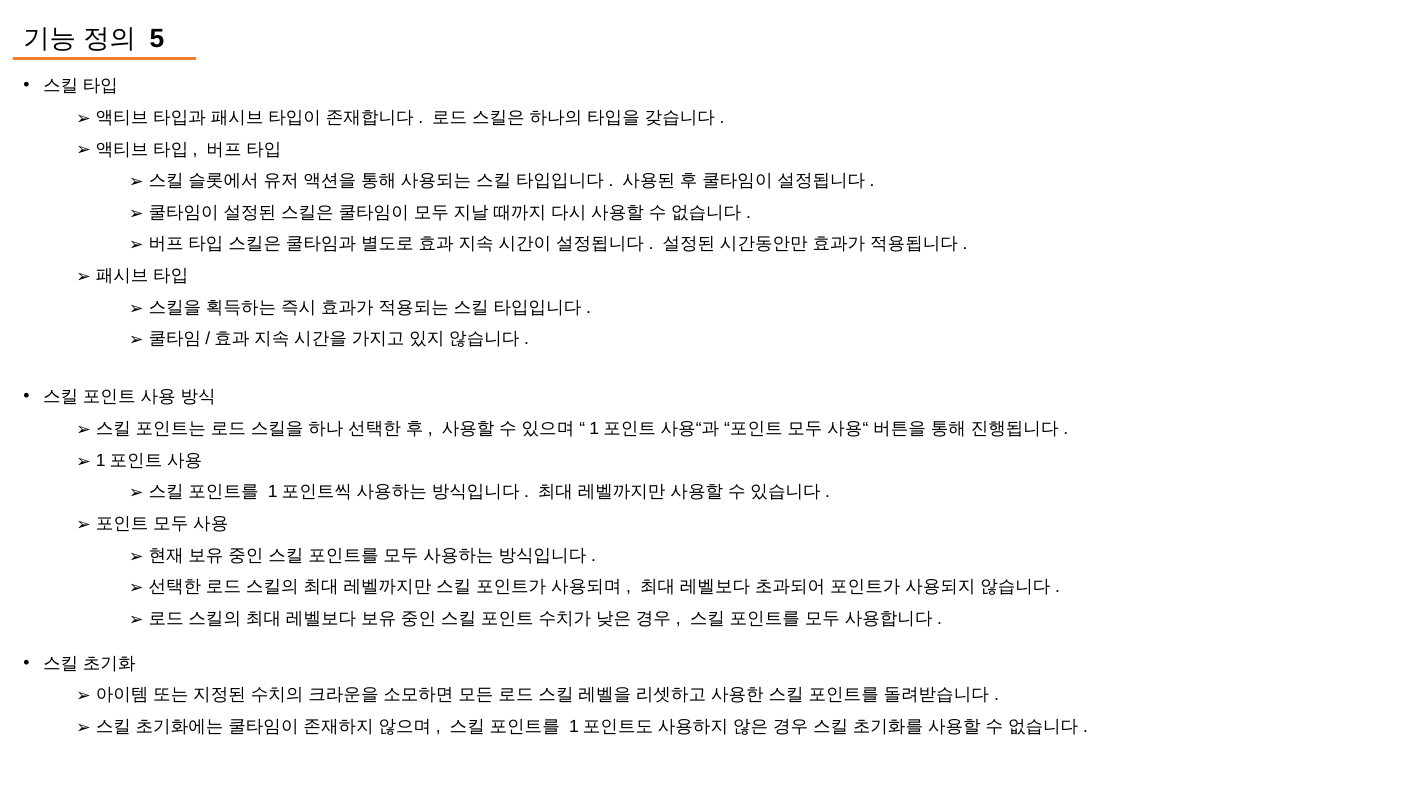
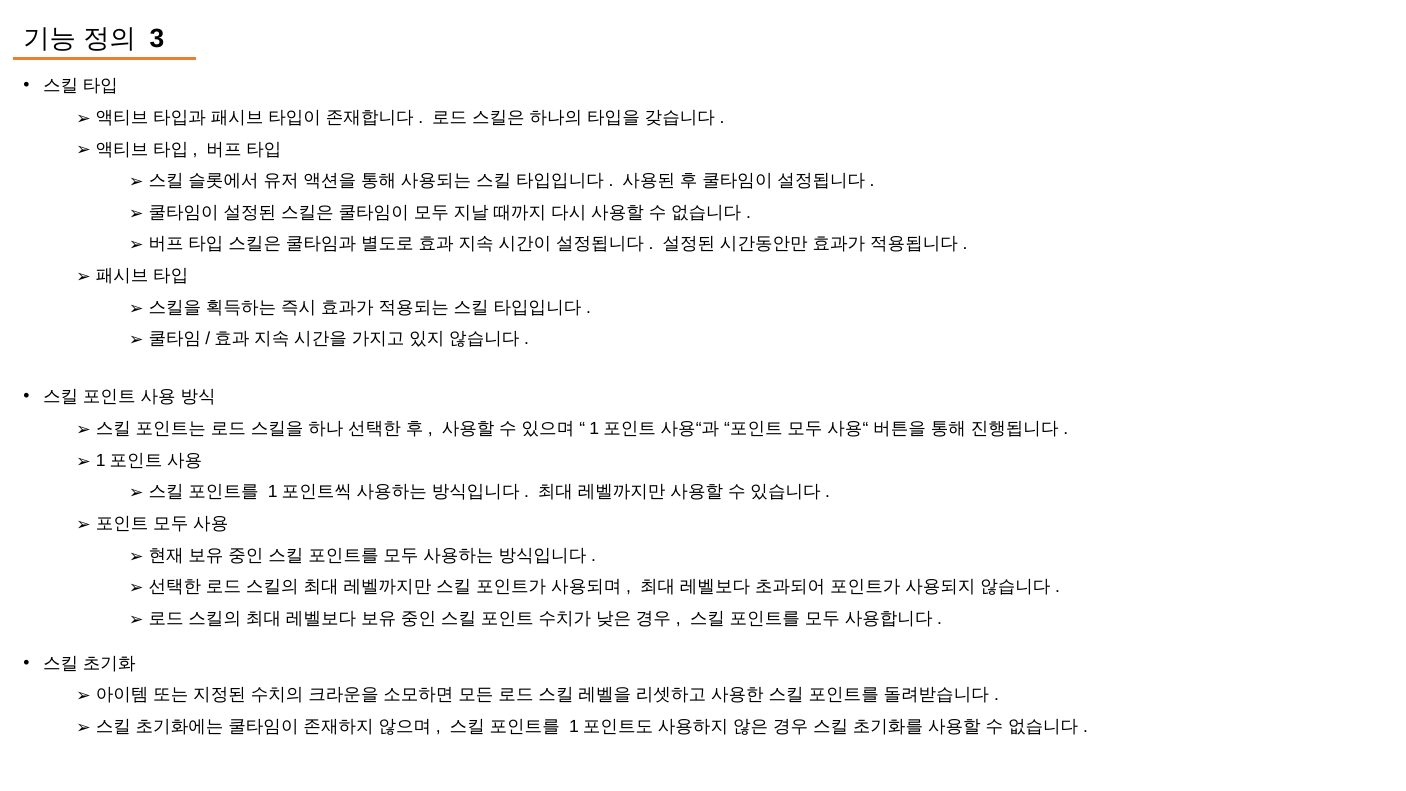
5: 5 -> 3 (157, 39)
